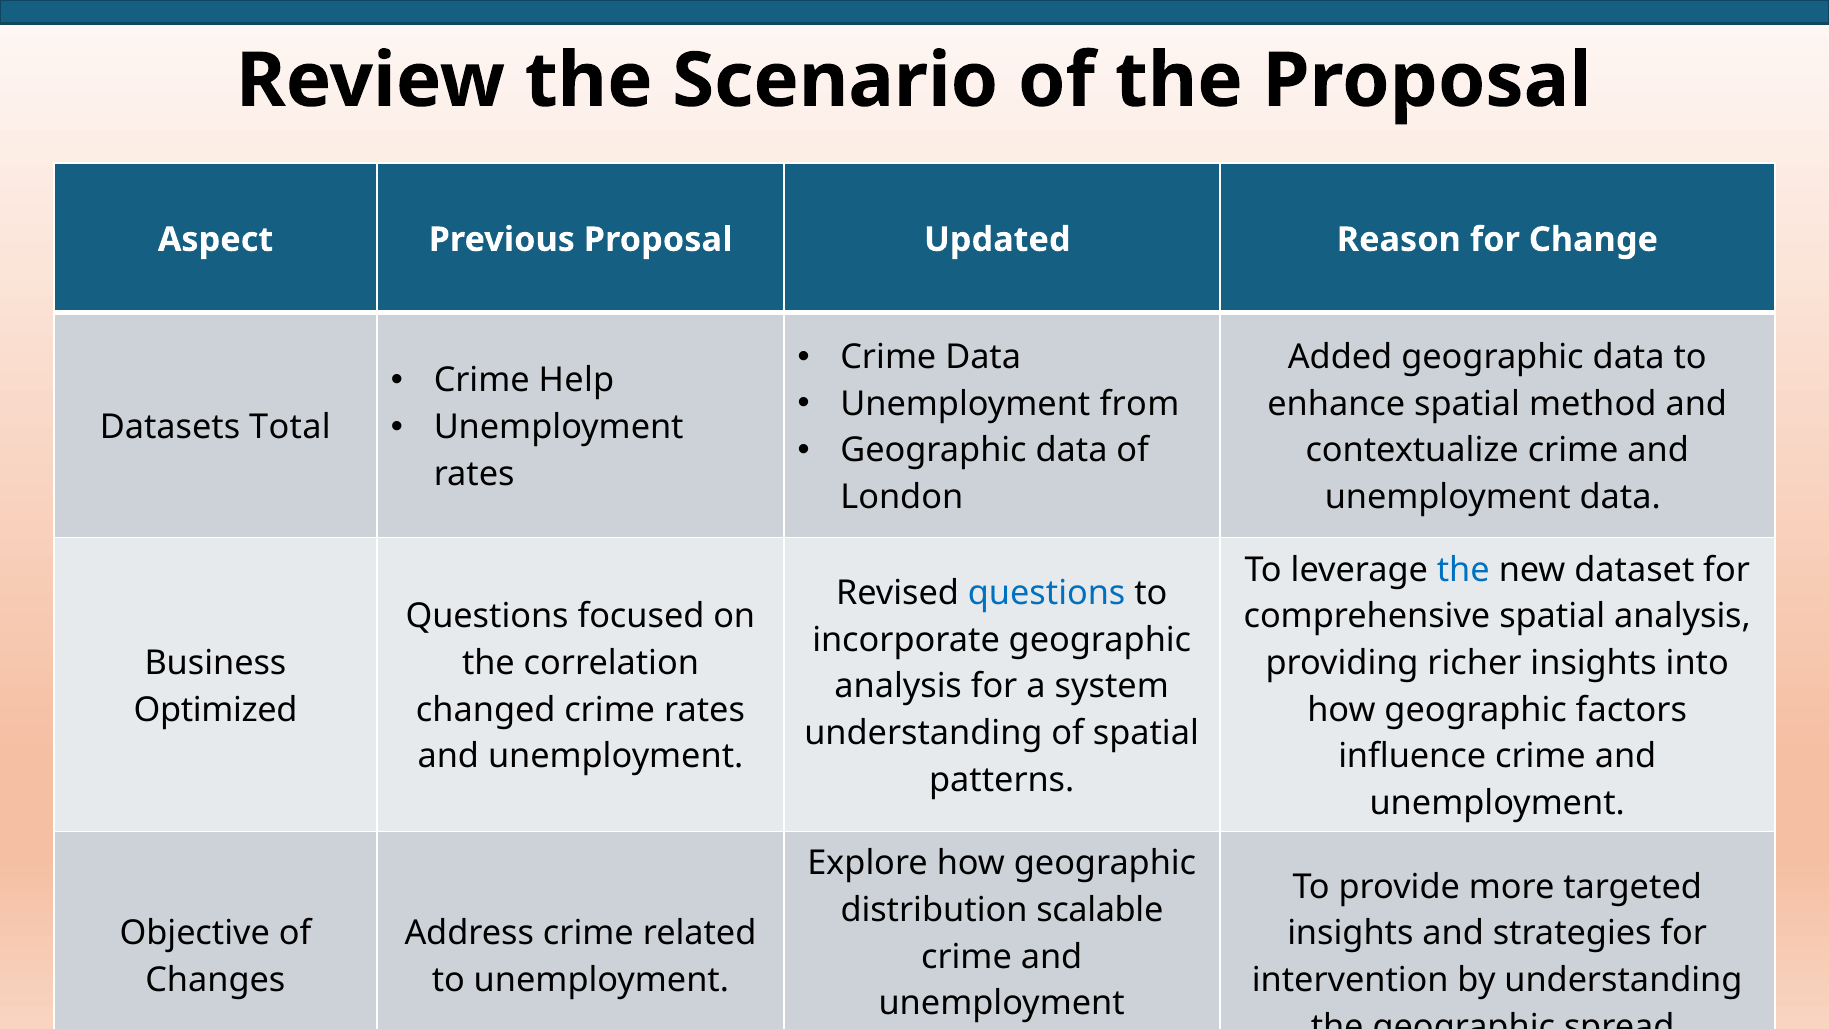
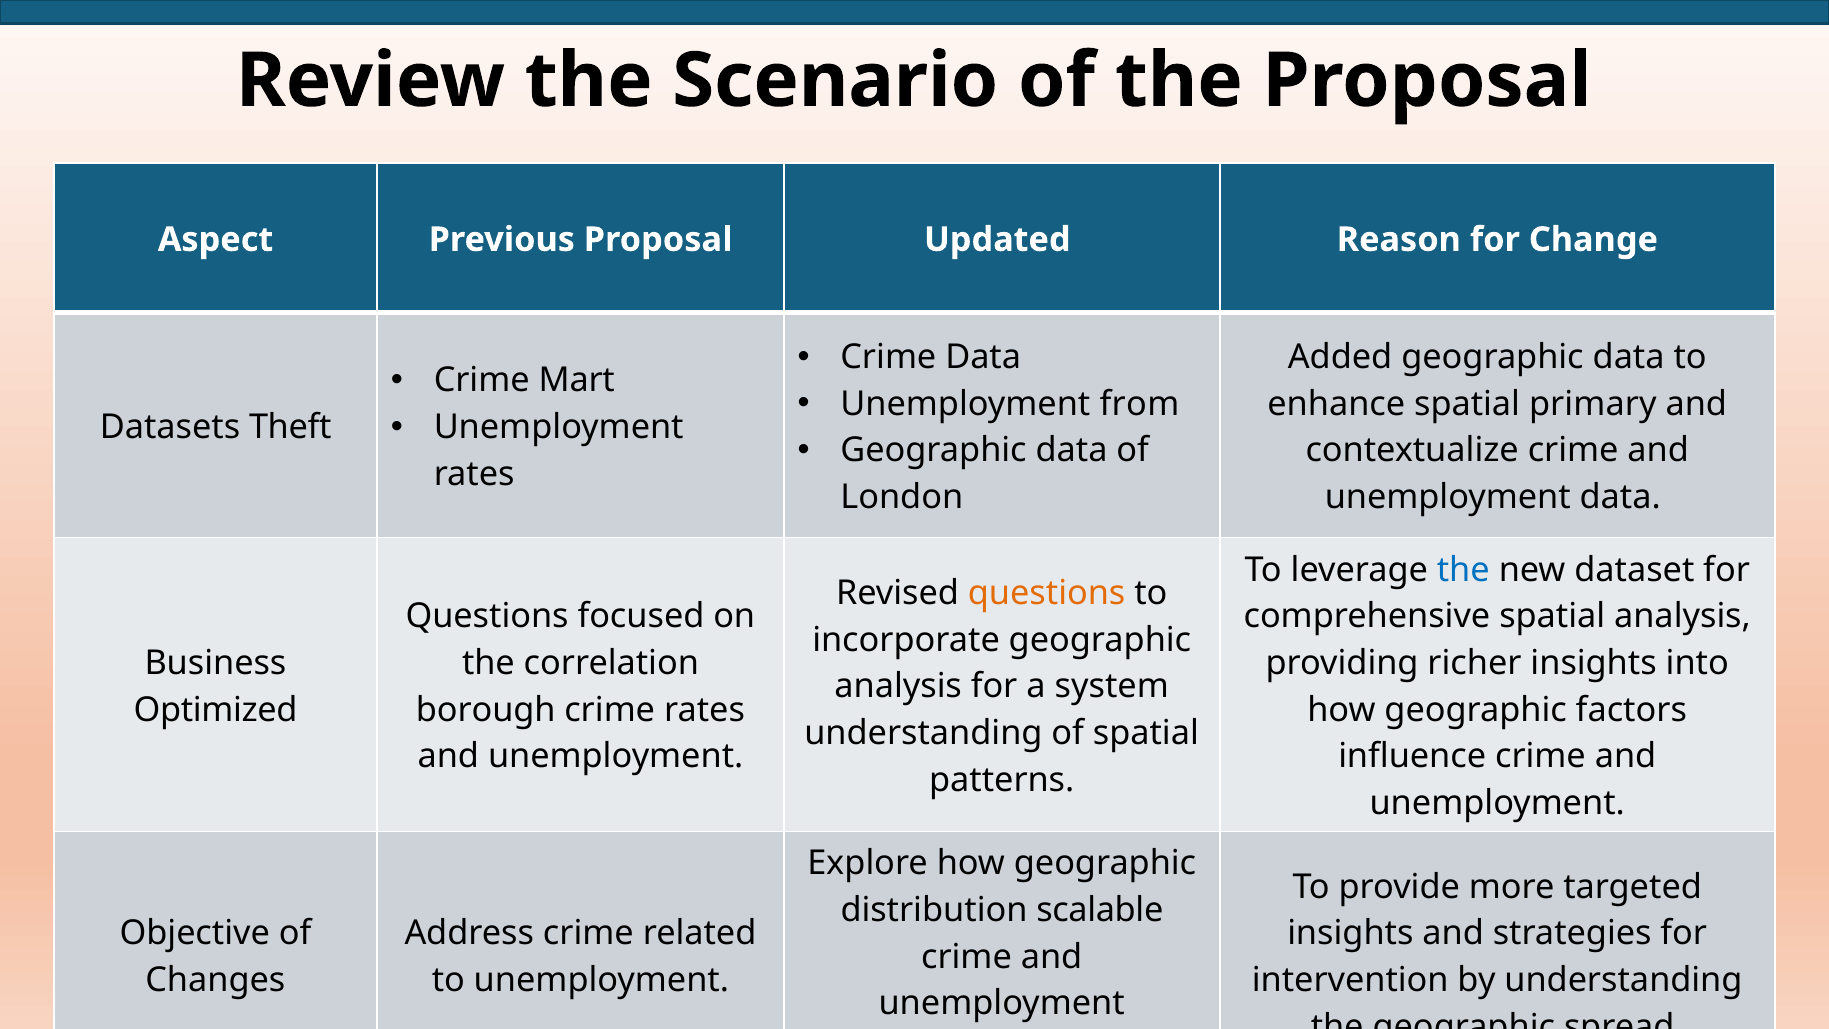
Help: Help -> Mart (577, 380)
method: method -> primary (1593, 404)
Total: Total -> Theft (290, 427)
questions colour: blue -> orange (1047, 593)
changed: changed -> borough (486, 710)
